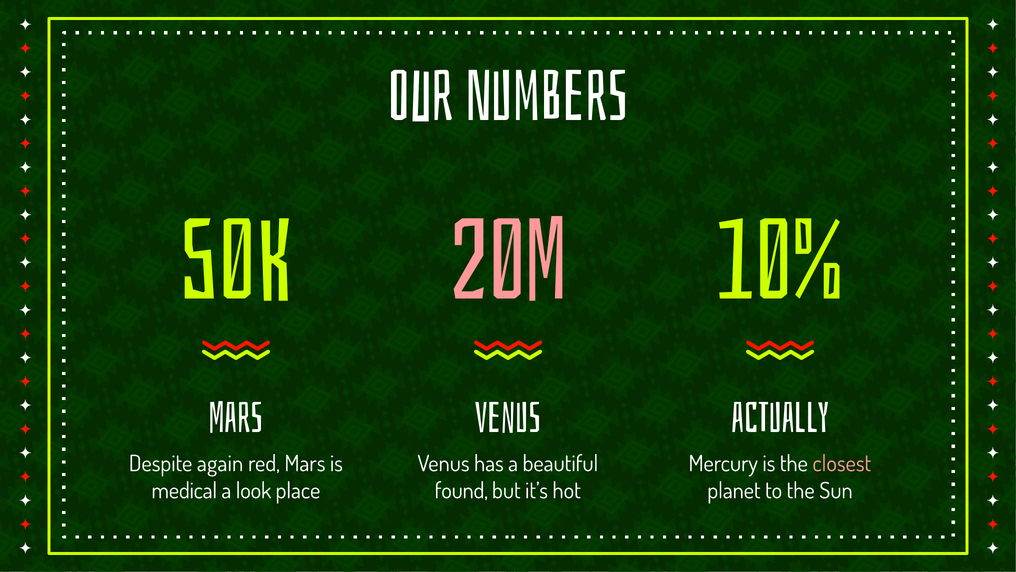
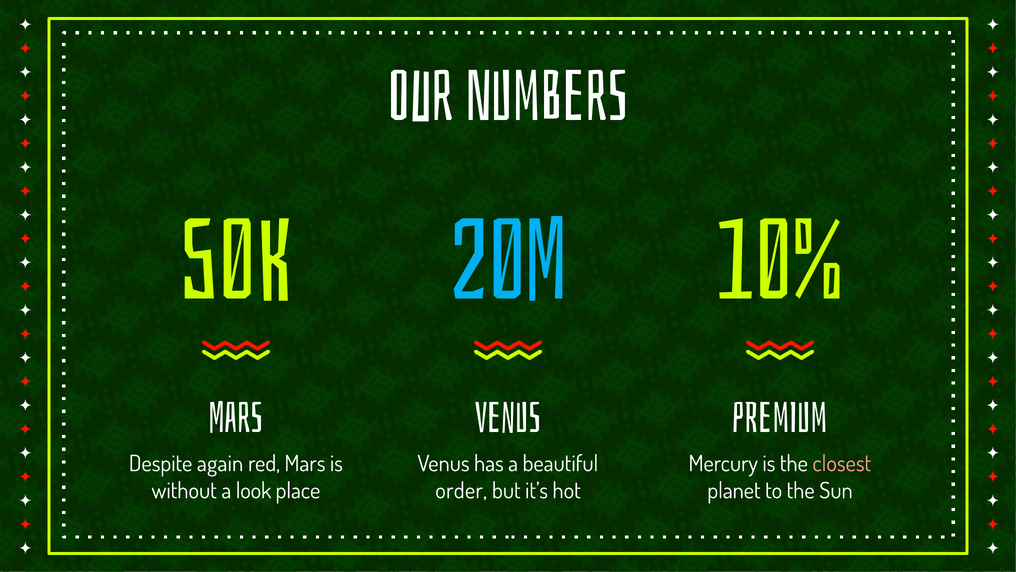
20M colour: pink -> light blue (508, 261)
actually: actually -> premium (780, 418)
medical: medical -> without (184, 490)
found: found -> order (461, 490)
